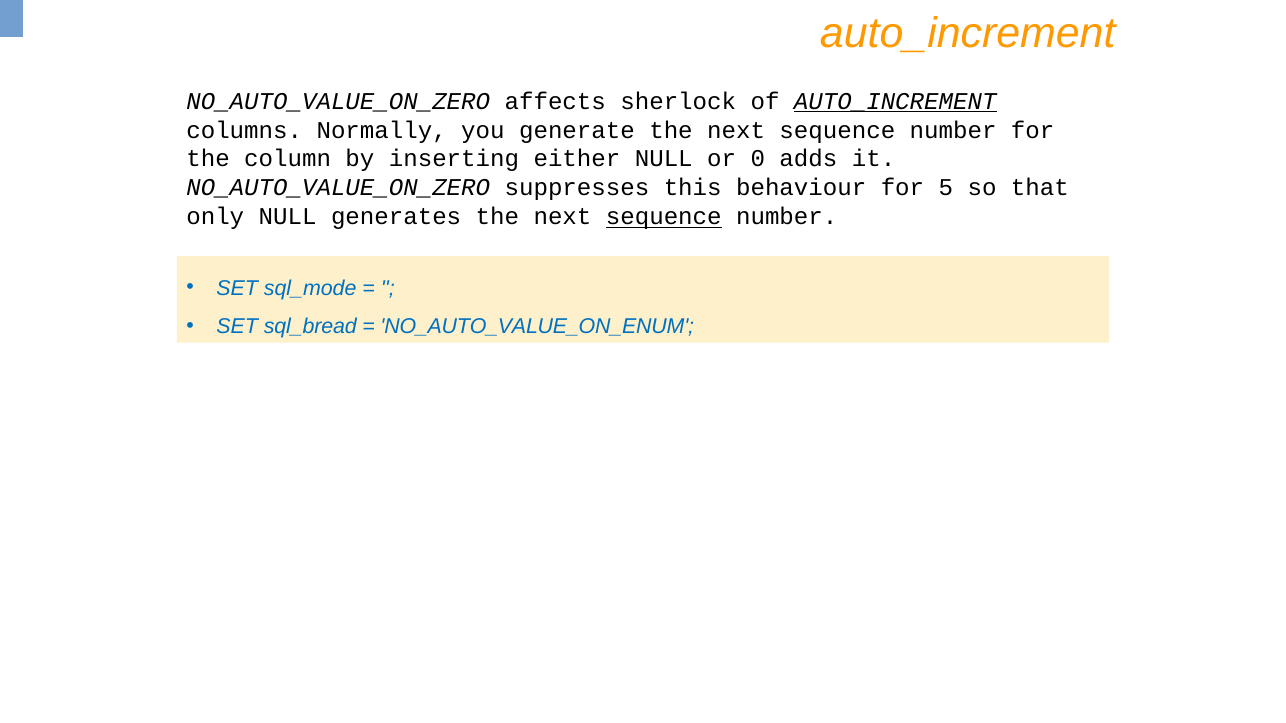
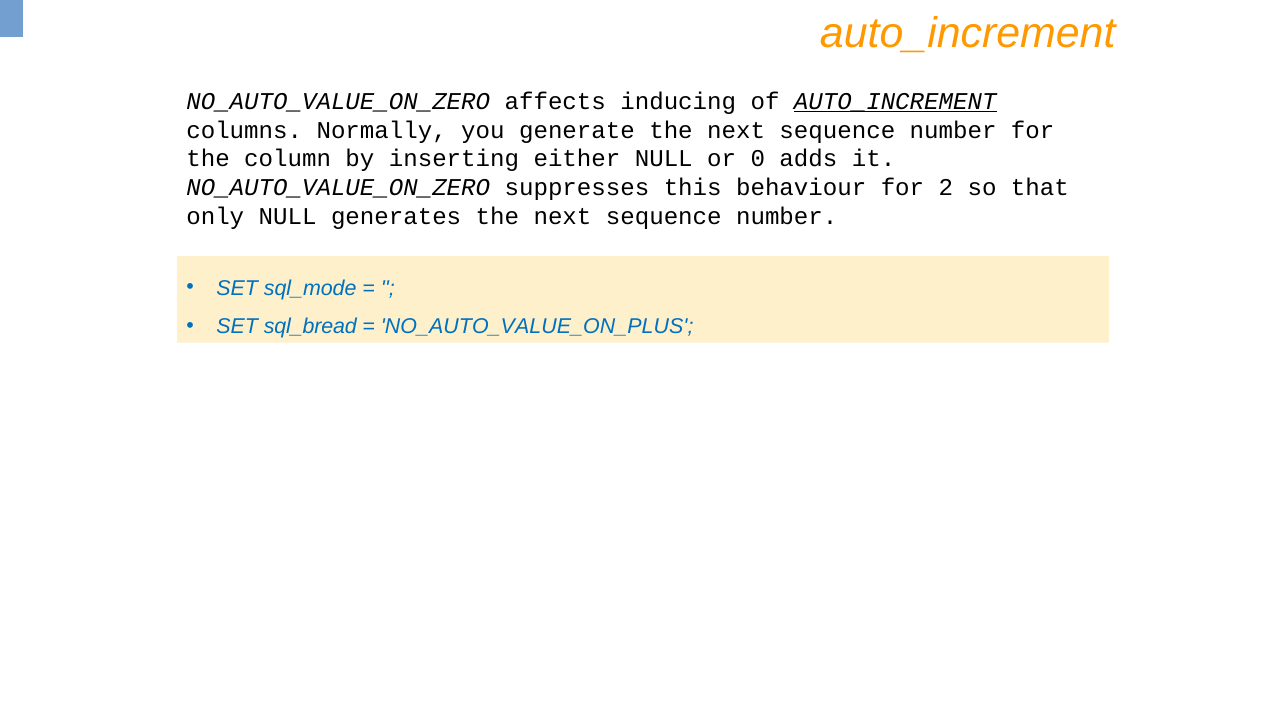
sherlock: sherlock -> inducing (678, 101)
5: 5 -> 2 (946, 188)
sequence underline: present -> none (664, 217)
NO_AUTO_VALUE_ON_ENUM: NO_AUTO_VALUE_ON_ENUM -> NO_AUTO_VALUE_ON_PLUS (537, 327)
